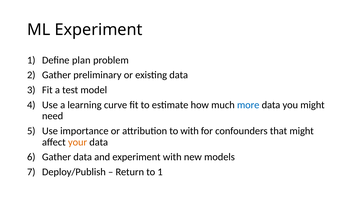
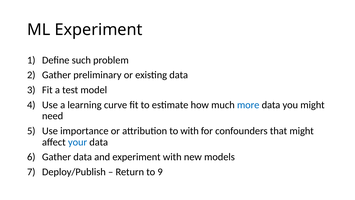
plan: plan -> such (81, 60)
your colour: orange -> blue (78, 142)
to 1: 1 -> 9 (160, 172)
